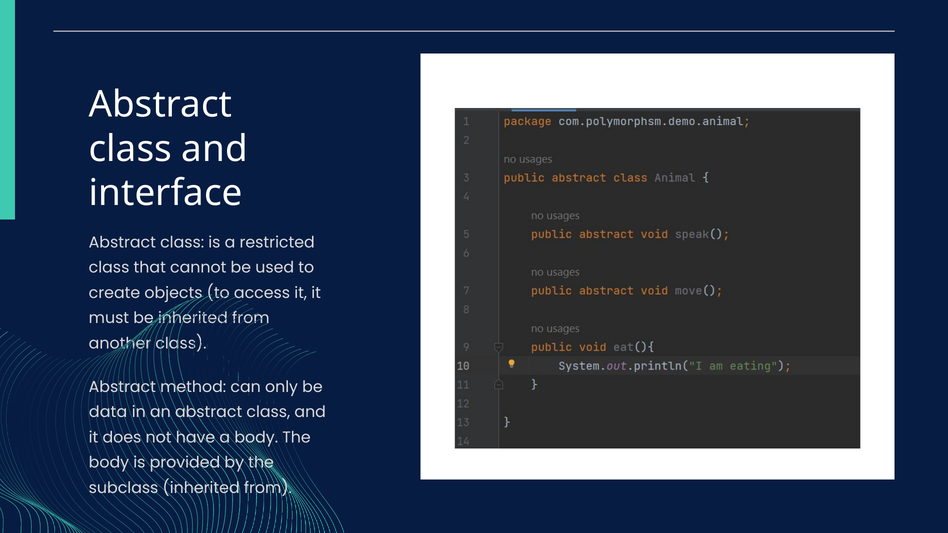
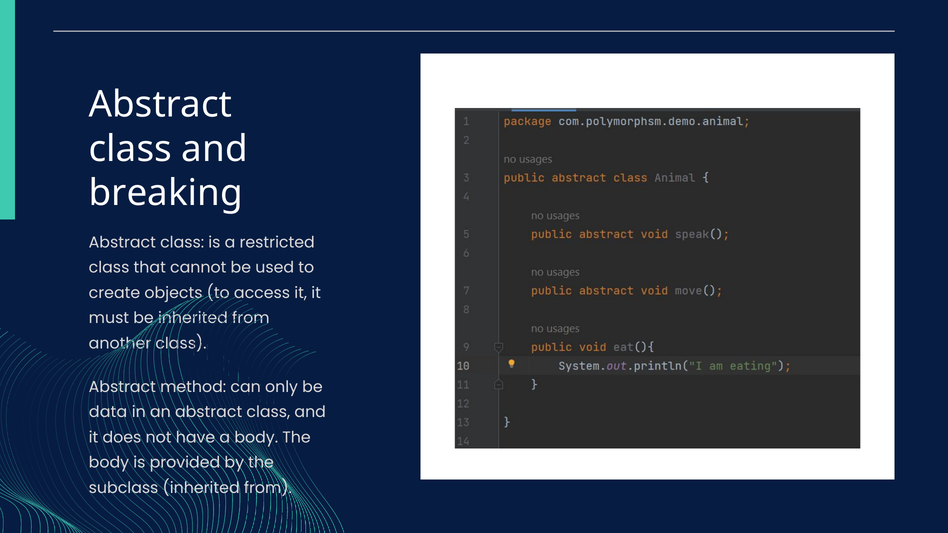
interface: interface -> breaking (166, 193)
